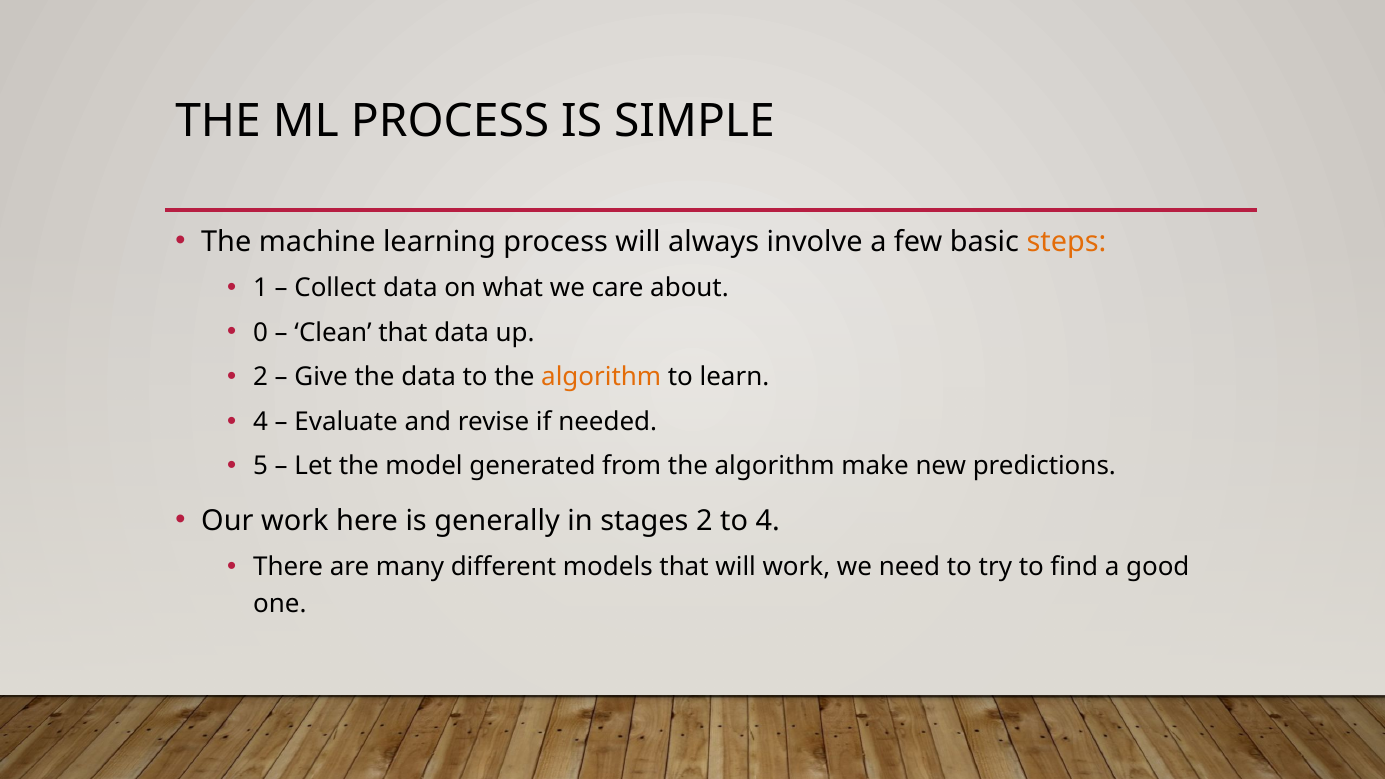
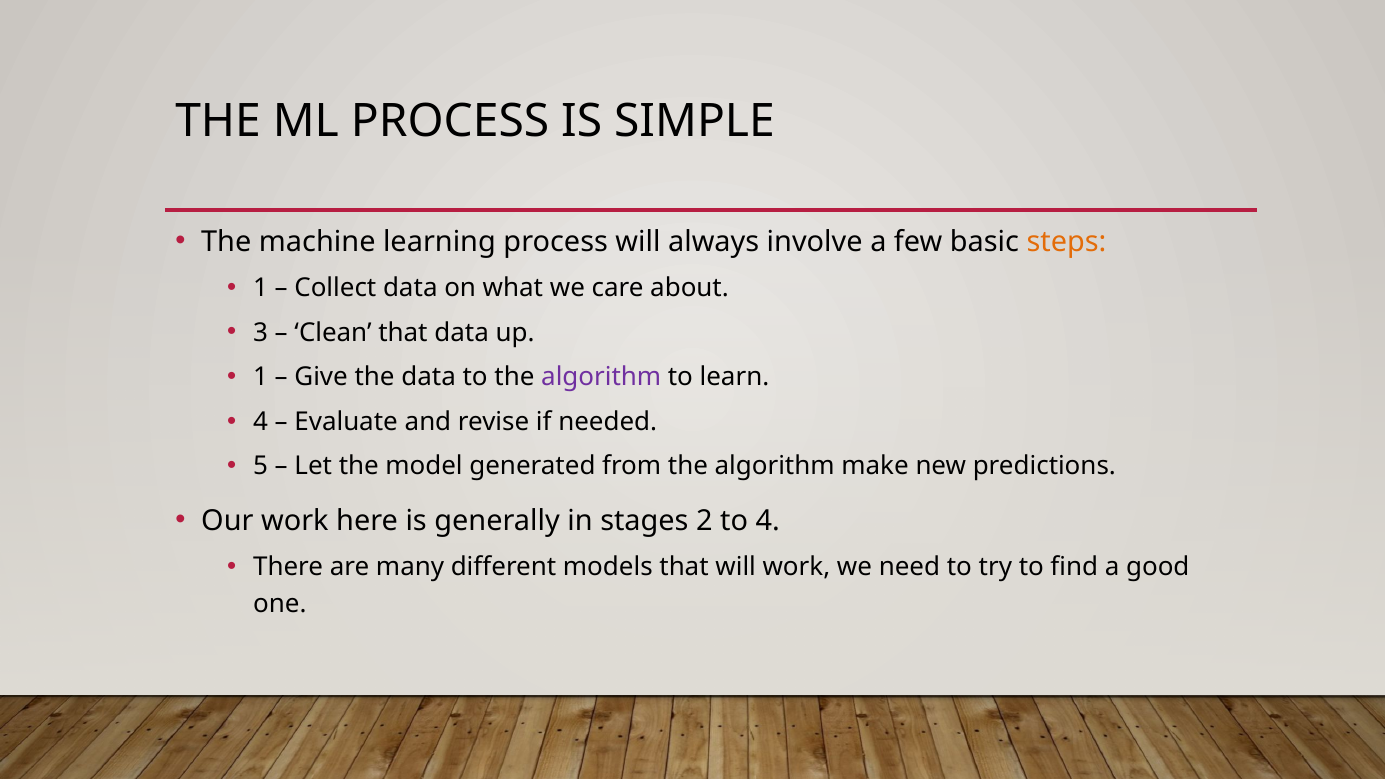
0: 0 -> 3 (261, 333)
2: 2 -> 1 (261, 377)
algorithm colour: orange -> purple (601, 377)
